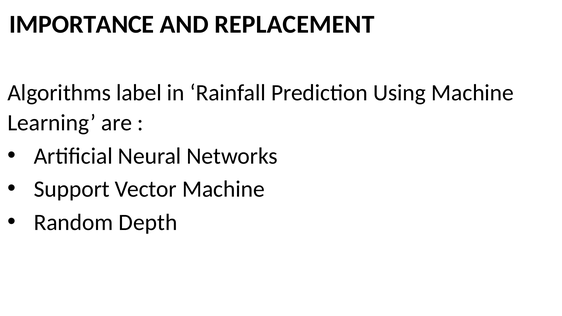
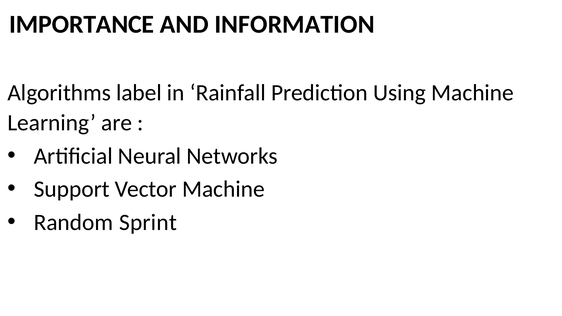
REPLACEMENT: REPLACEMENT -> INFORMATION (295, 24)
Depth: Depth -> Sprint (148, 222)
